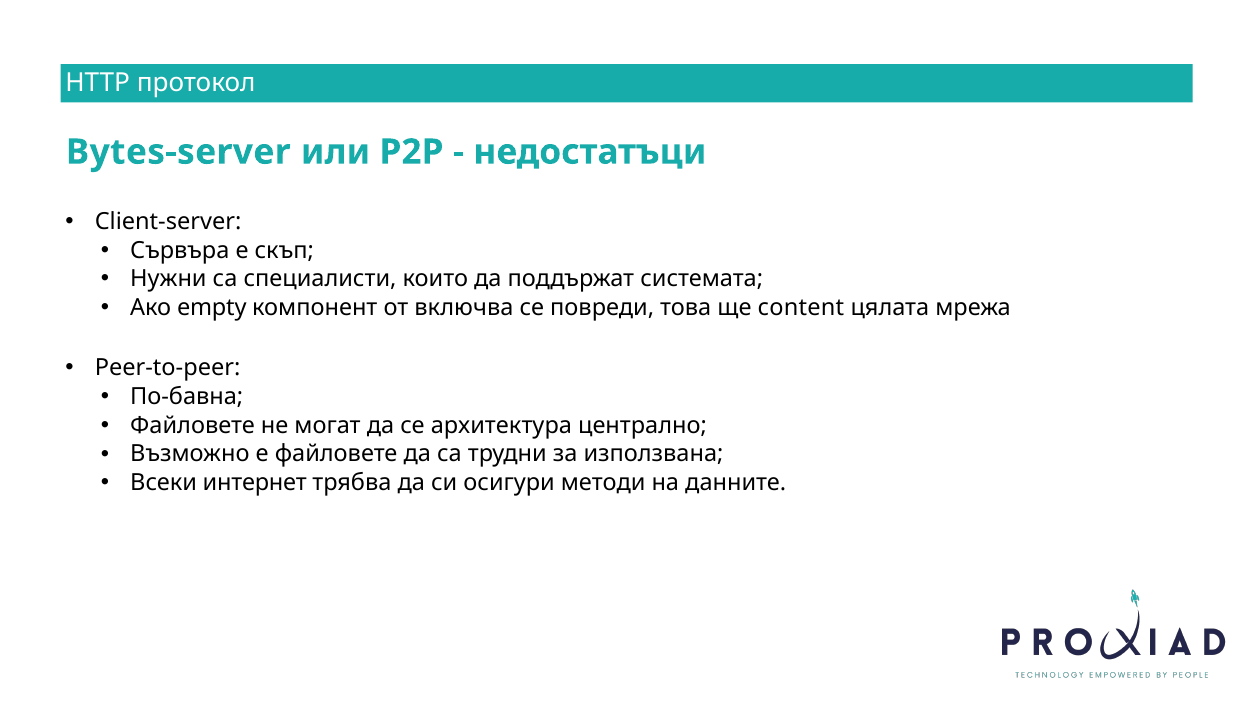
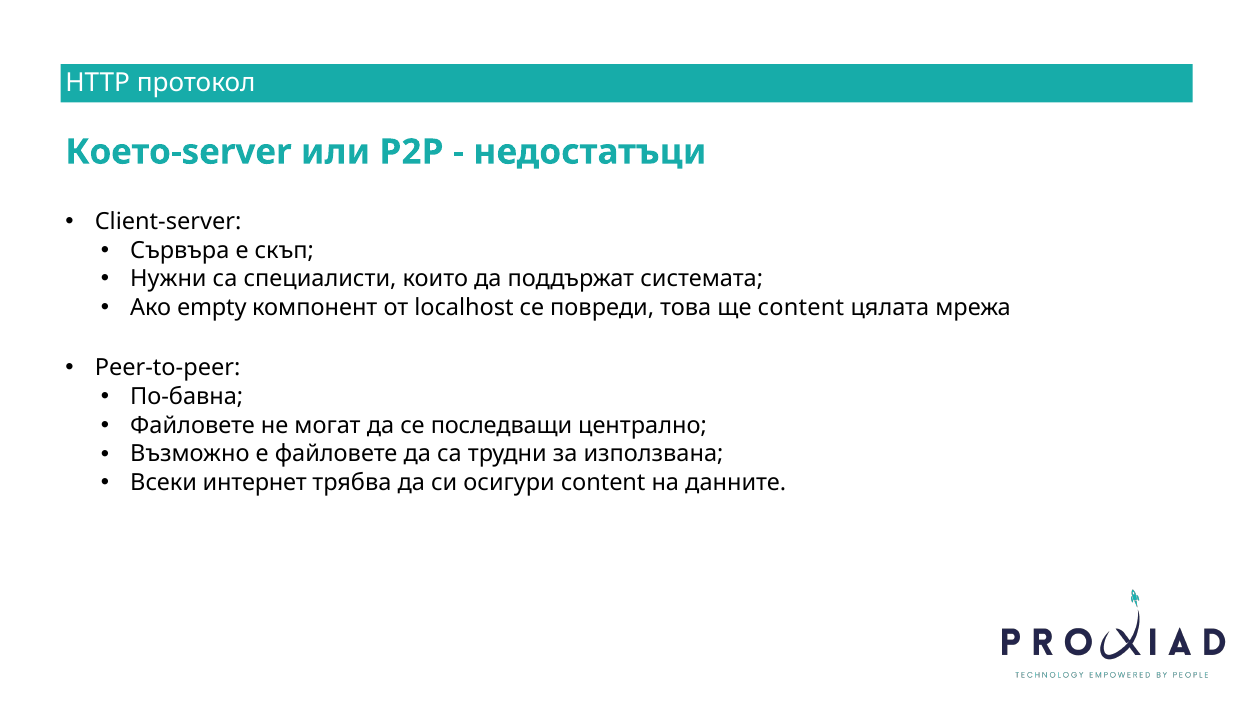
Bytes-server: Bytes-server -> Което-server (179, 152)
включва: включва -> localhost (464, 308)
архитектура: архитектура -> последващи (501, 425)
осигури методи: методи -> content (603, 483)
